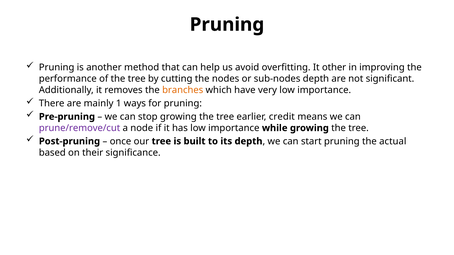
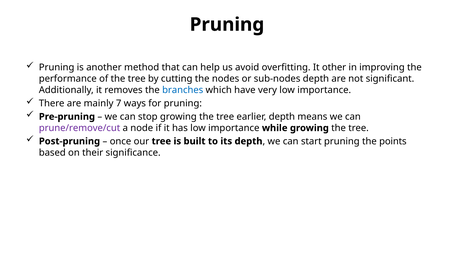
branches colour: orange -> blue (183, 90)
1: 1 -> 7 (119, 104)
earlier credit: credit -> depth (282, 117)
actual: actual -> points (393, 141)
